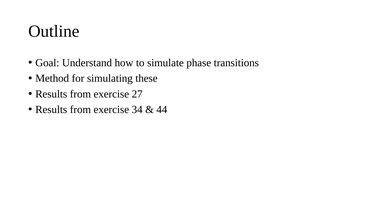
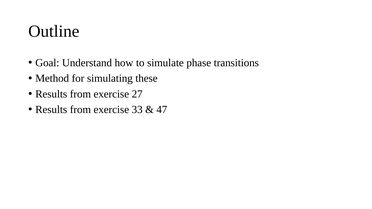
34: 34 -> 33 (137, 110)
44: 44 -> 47 (162, 110)
